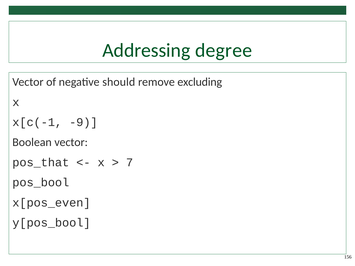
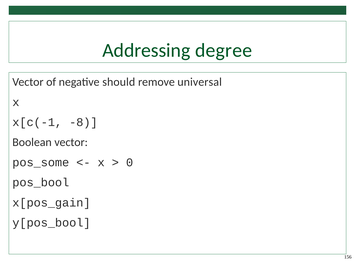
excluding: excluding -> universal (200, 82)
-9: -9 -> -8 (83, 122)
pos_that: pos_that -> pos_some (41, 163)
7: 7 -> 0 (130, 163)
x[pos_even: x[pos_even -> x[pos_gain (51, 203)
